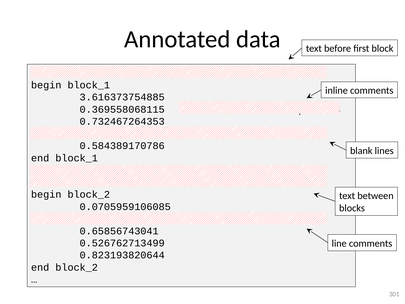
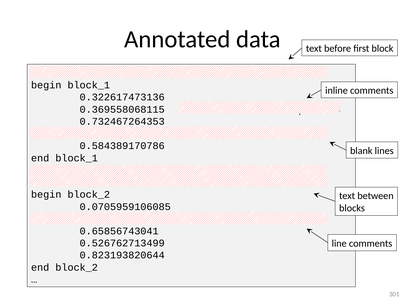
3.616373754885: 3.616373754885 -> 0.322617473136 (122, 97)
